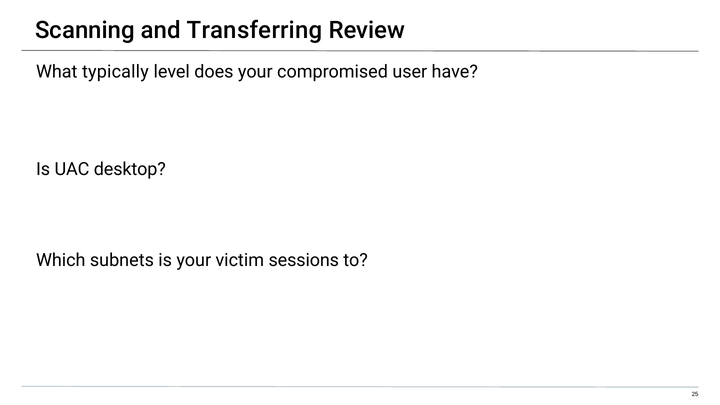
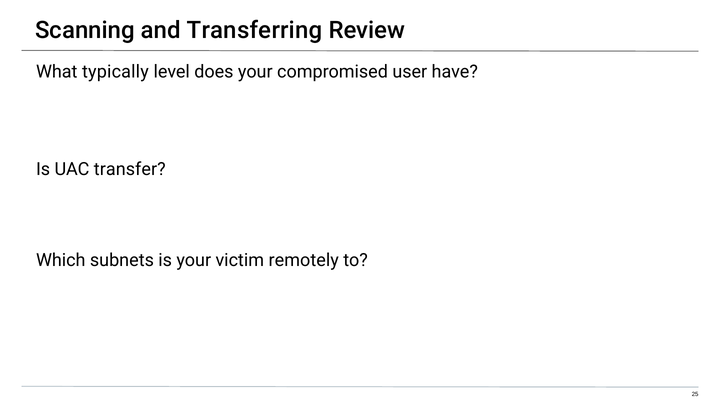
desktop: desktop -> transfer (130, 169)
sessions: sessions -> remotely (304, 260)
